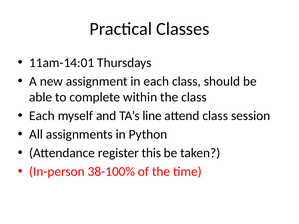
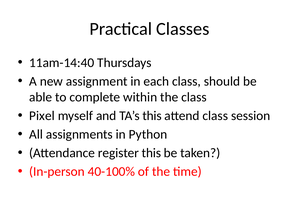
11am-14:01: 11am-14:01 -> 11am-14:40 (62, 63)
Each: Each -> Pixel (42, 116)
TA’s line: line -> this (152, 116)
38-100%: 38-100% -> 40-100% (111, 172)
